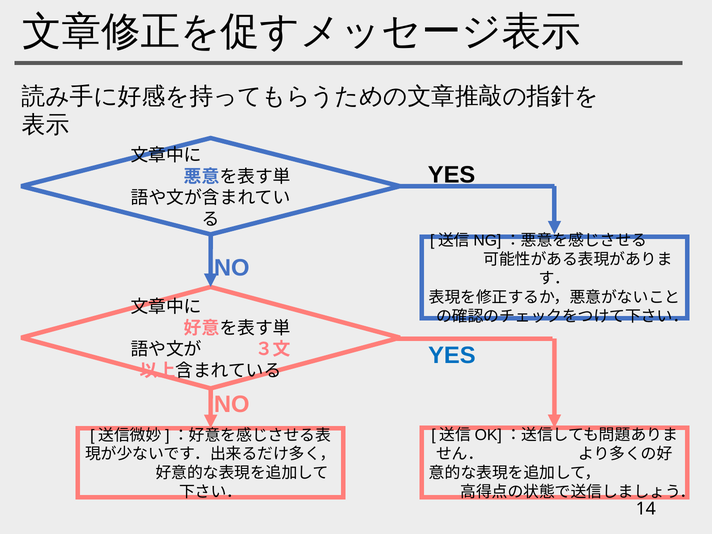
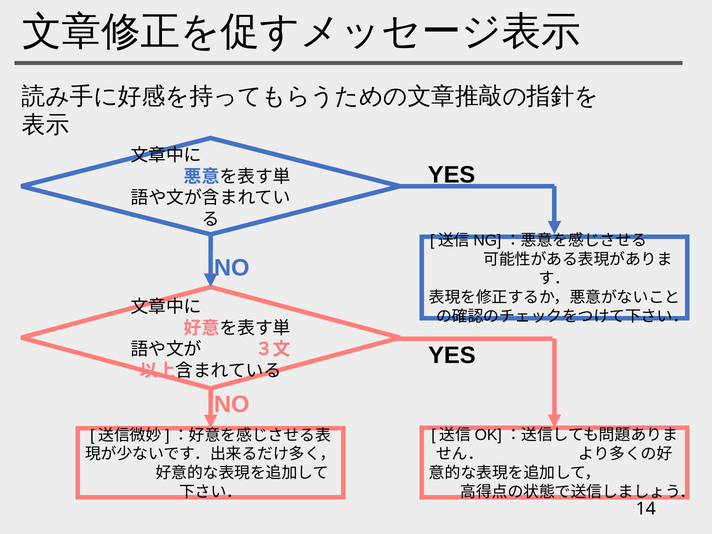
YES colour: blue -> black (452, 355)
